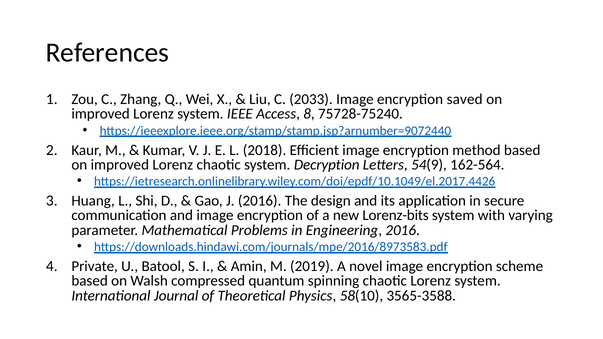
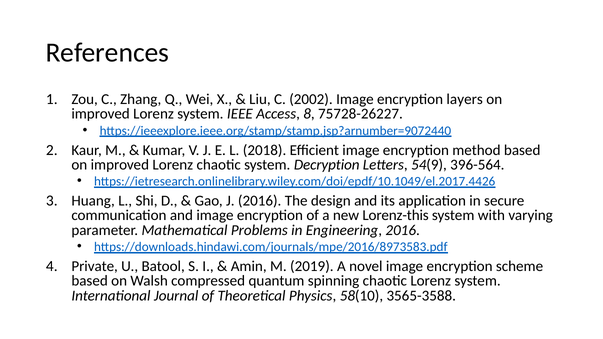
2033: 2033 -> 2002 (311, 99)
saved: saved -> layers (465, 99)
75728-75240: 75728-75240 -> 75728-26227 (360, 114)
162-564: 162-564 -> 396-564 (477, 165)
Lorenz-bits: Lorenz-bits -> Lorenz-this (396, 216)
